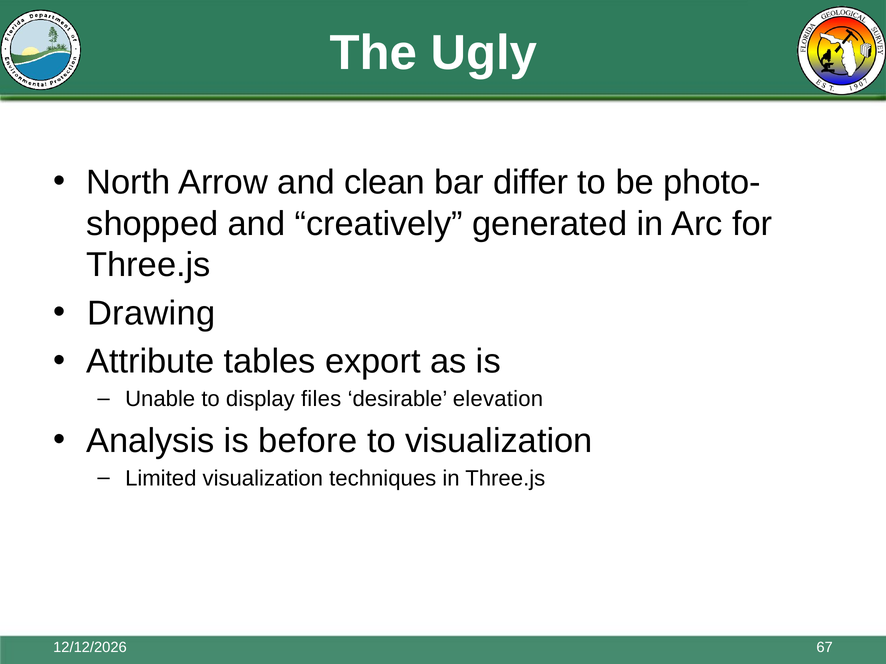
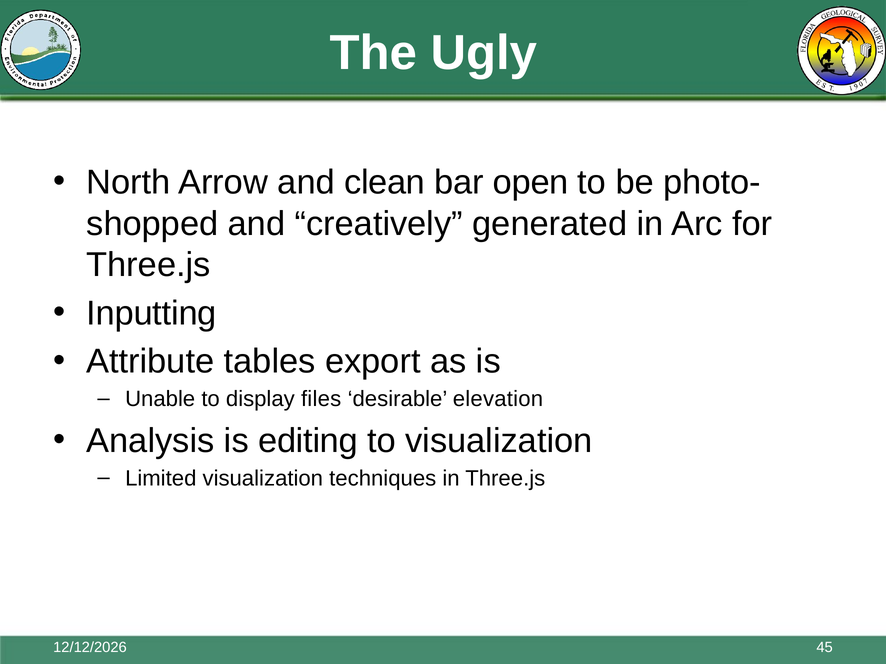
differ: differ -> open (531, 183)
Drawing: Drawing -> Inputting (152, 314)
before: before -> editing (308, 441)
67: 67 -> 45 (825, 648)
